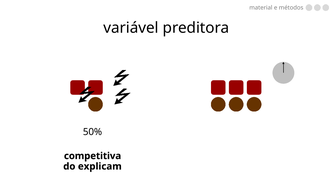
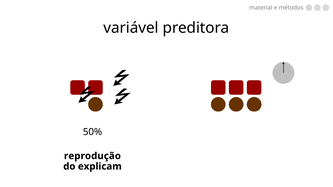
competitiva: competitiva -> reprodução (92, 156)
